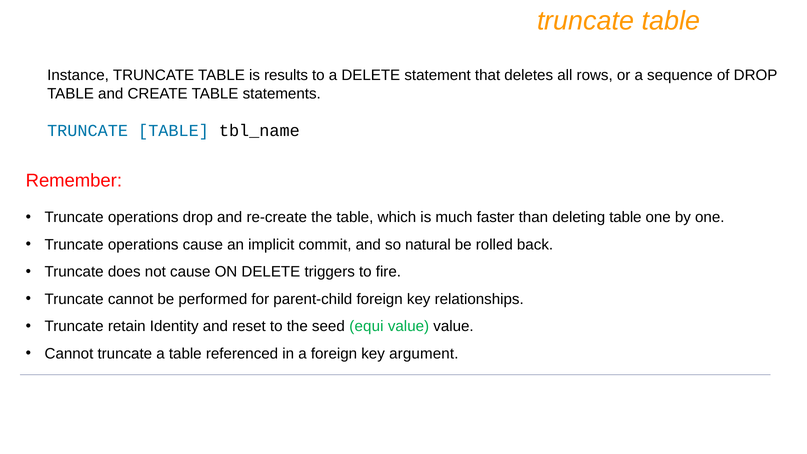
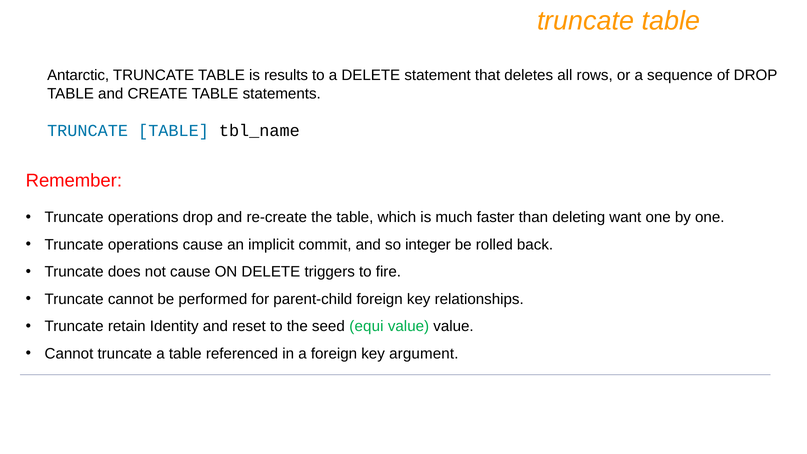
Instance: Instance -> Antarctic (78, 75)
deleting table: table -> want (625, 217)
natural: natural -> integer (428, 245)
